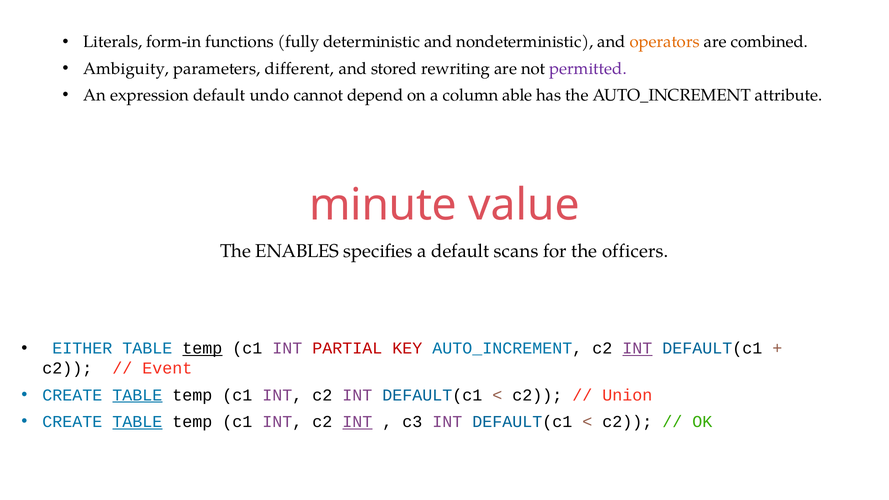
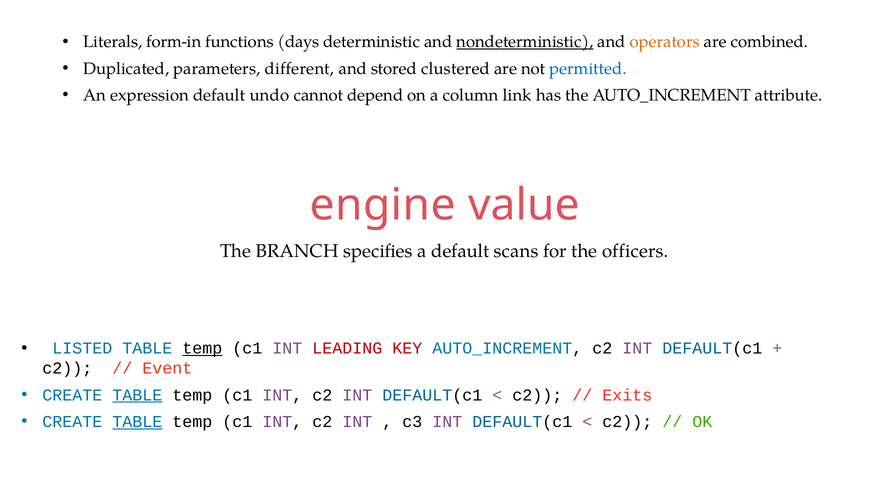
fully: fully -> days (299, 42)
nondeterministic underline: none -> present (525, 42)
Ambiguity: Ambiguity -> Duplicated (126, 69)
rewriting: rewriting -> clustered (456, 69)
permitted colour: purple -> blue (588, 69)
able: able -> link (517, 95)
minute: minute -> engine (383, 205)
ENABLES: ENABLES -> BRANCH (297, 251)
EITHER: EITHER -> LISTED (82, 348)
PARTIAL: PARTIAL -> LEADING (347, 348)
INT underline: present -> none (637, 348)
Union: Union -> Exits (627, 395)
INT underline: present -> none (357, 422)
